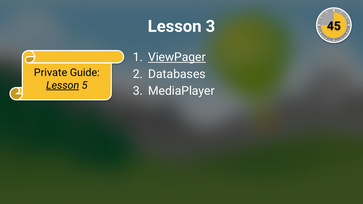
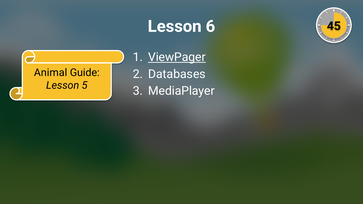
Lesson 3: 3 -> 6 (210, 26)
Private: Private -> Animal (51, 73)
Lesson underline: present -> none (63, 85)
